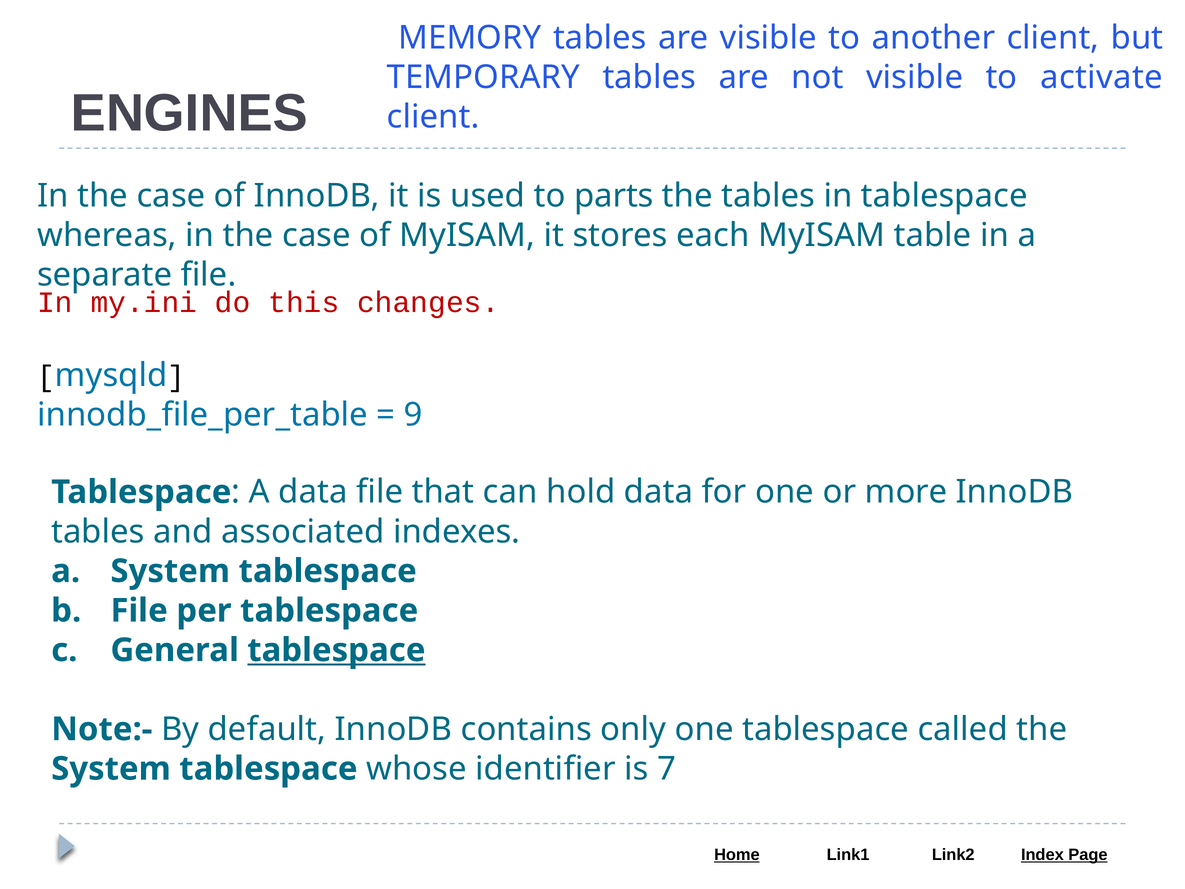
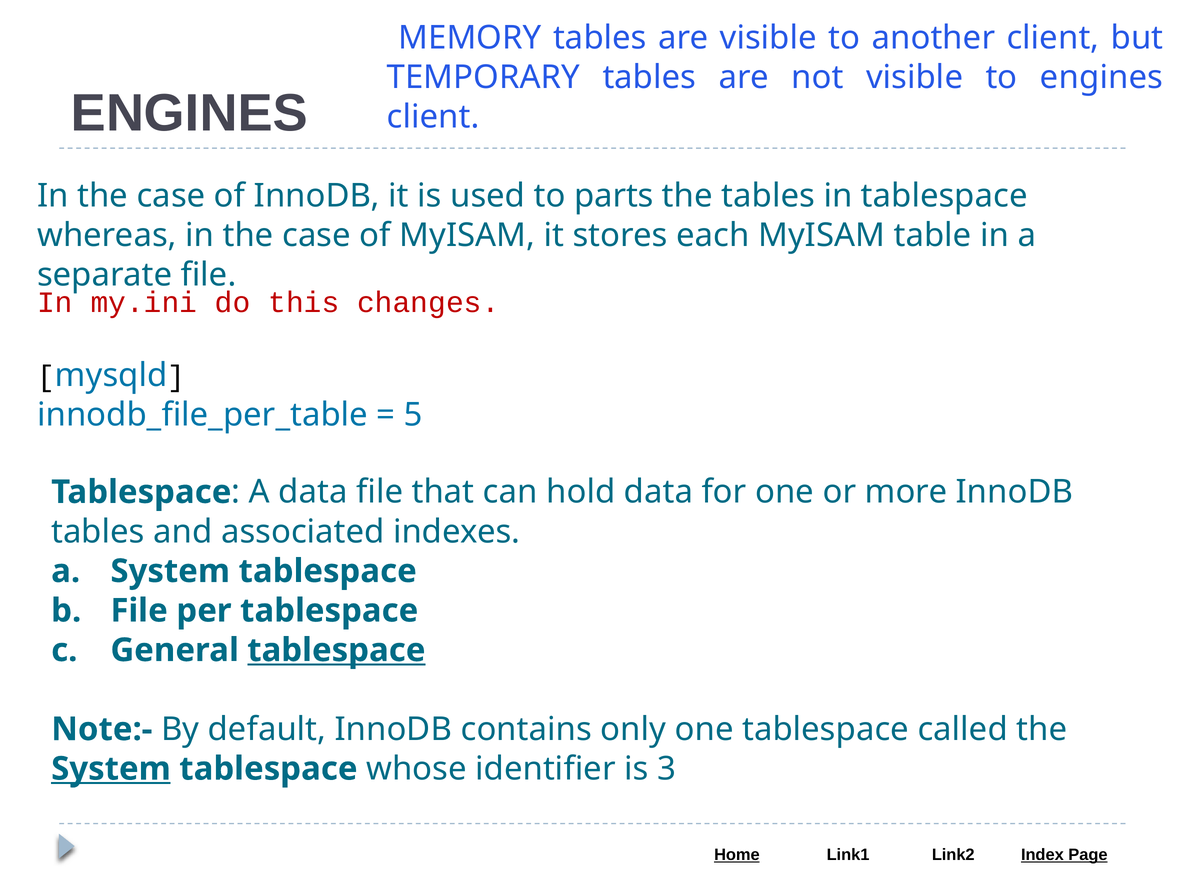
to activate: activate -> engines (1102, 77)
9: 9 -> 5 (413, 415)
System underline: none -> present (111, 769)
7: 7 -> 3 (667, 769)
